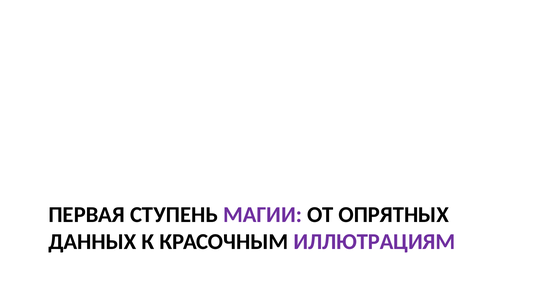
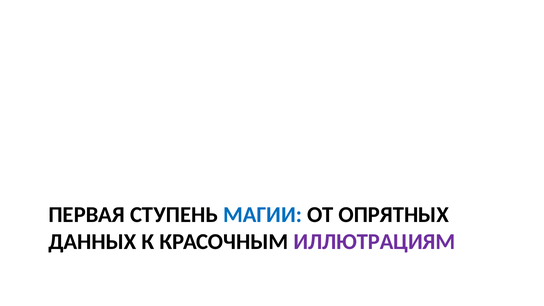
МАГИИ colour: purple -> blue (263, 215)
